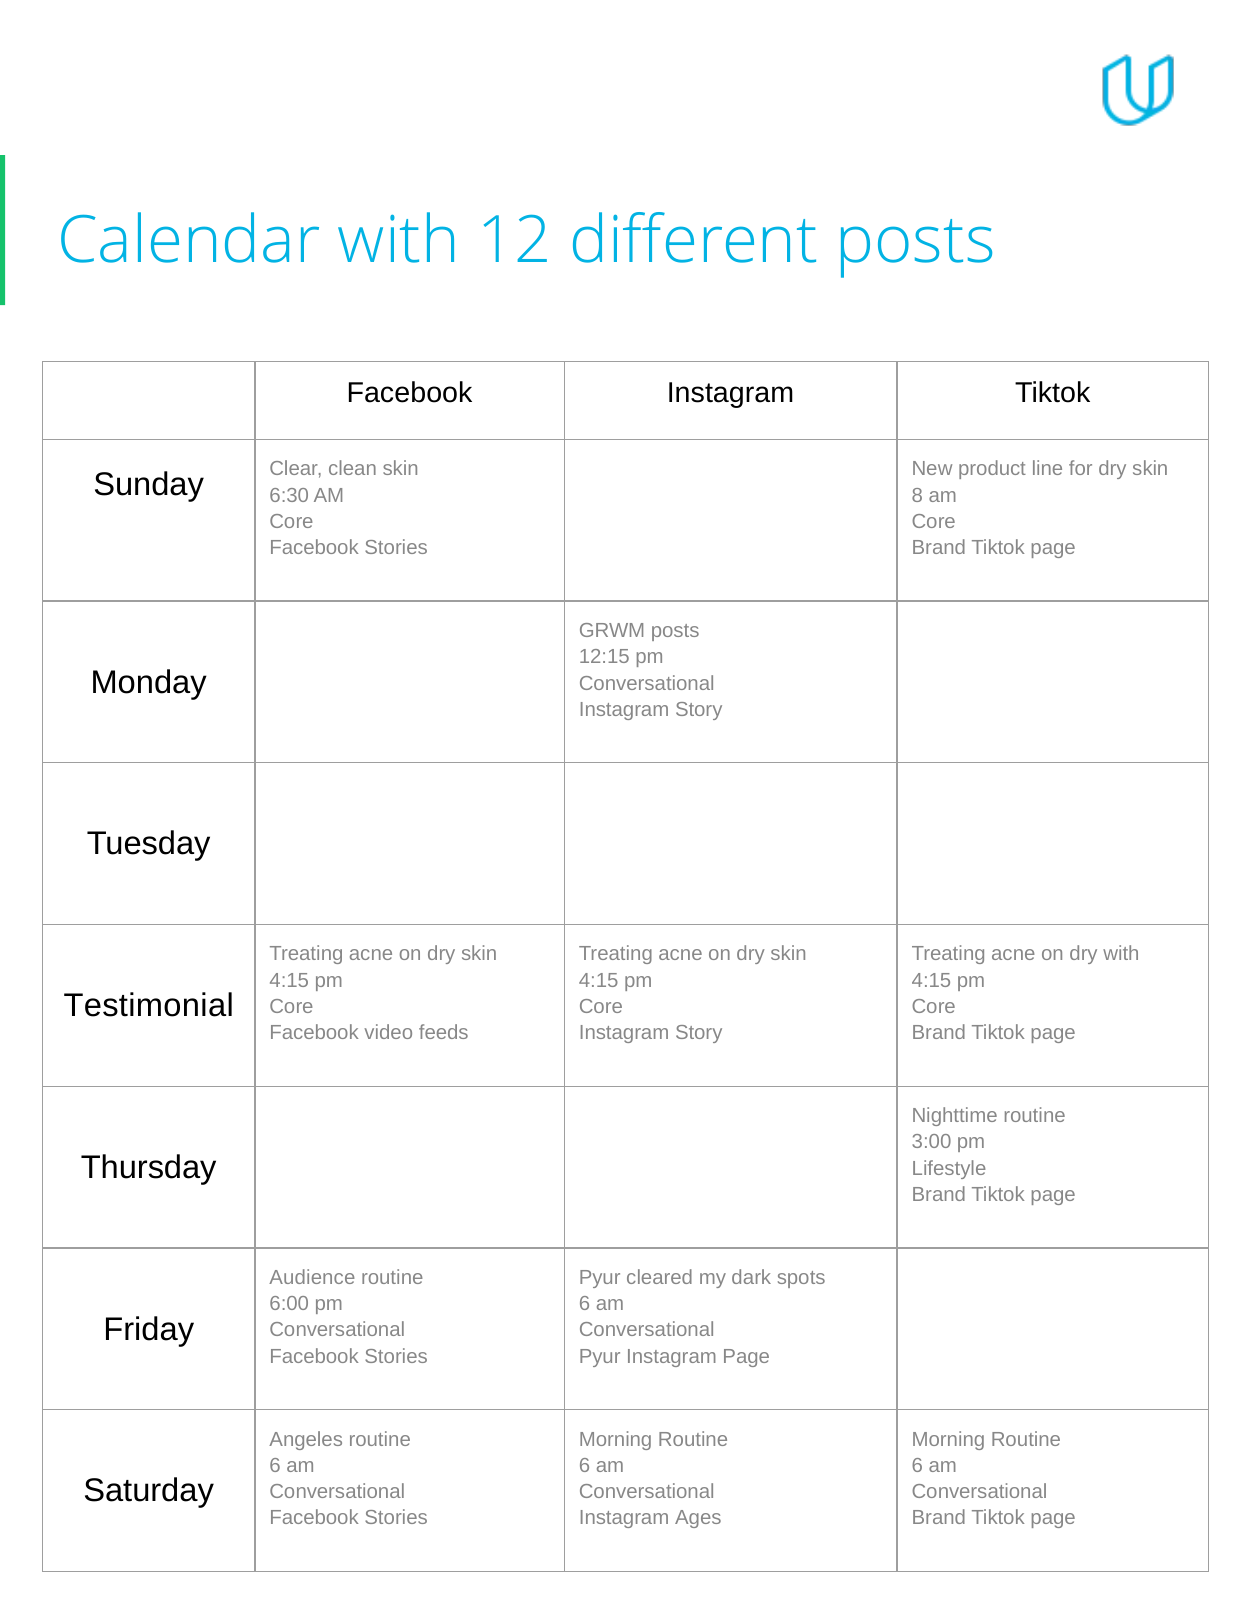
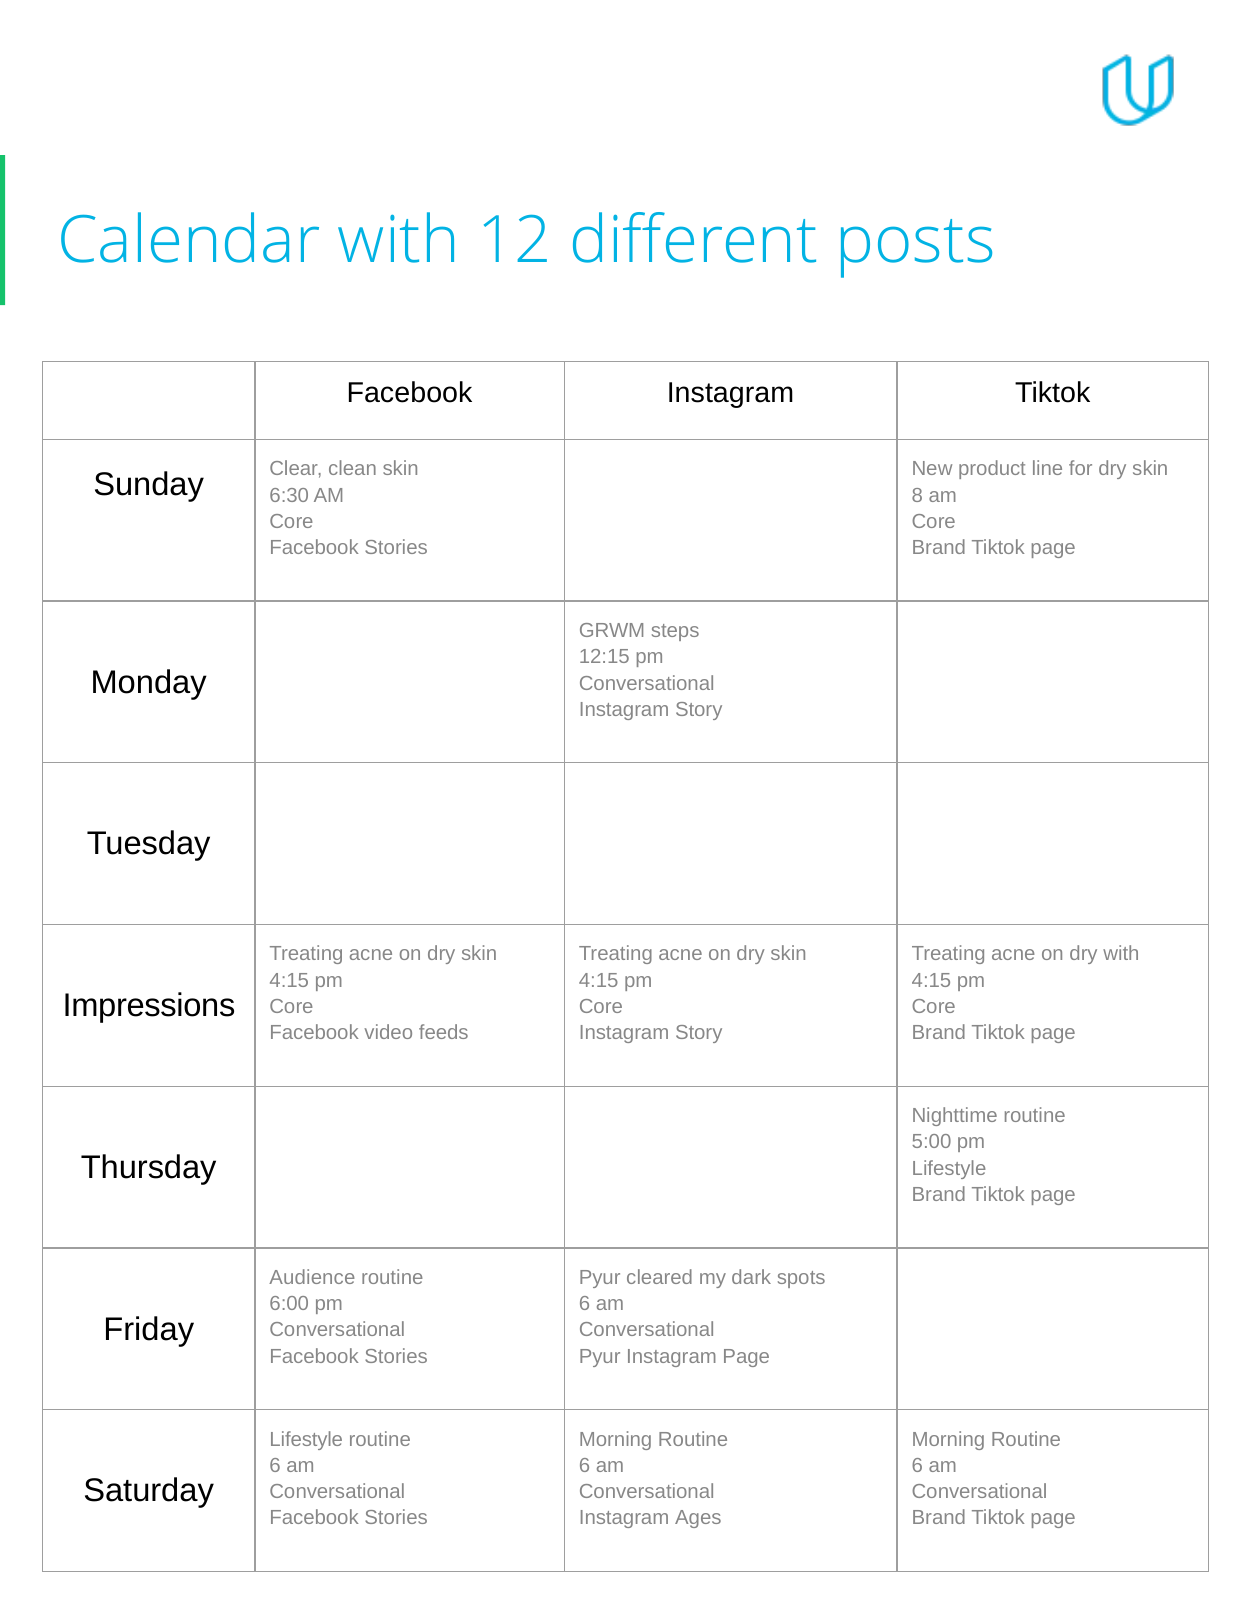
GRWM posts: posts -> steps (675, 631)
Testimonial: Testimonial -> Impressions (149, 1006)
3:00: 3:00 -> 5:00 (932, 1142)
Angeles: Angeles -> Lifestyle (306, 1439)
